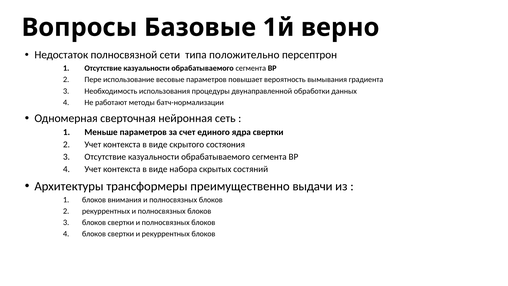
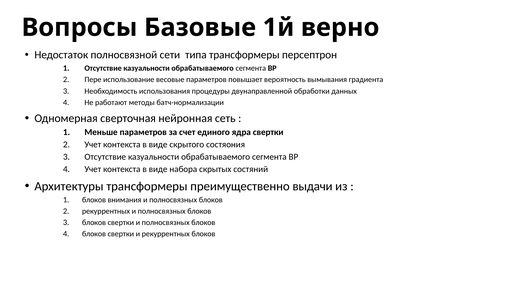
типа положительно: положительно -> трансформеры (244, 55)
